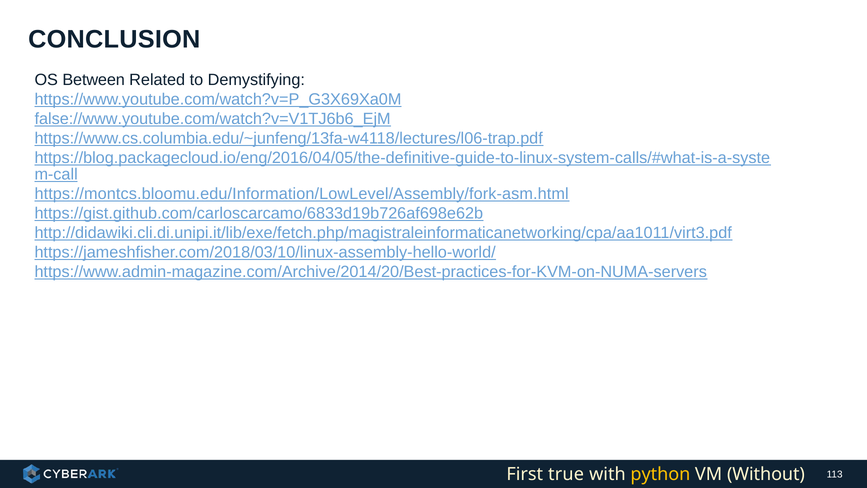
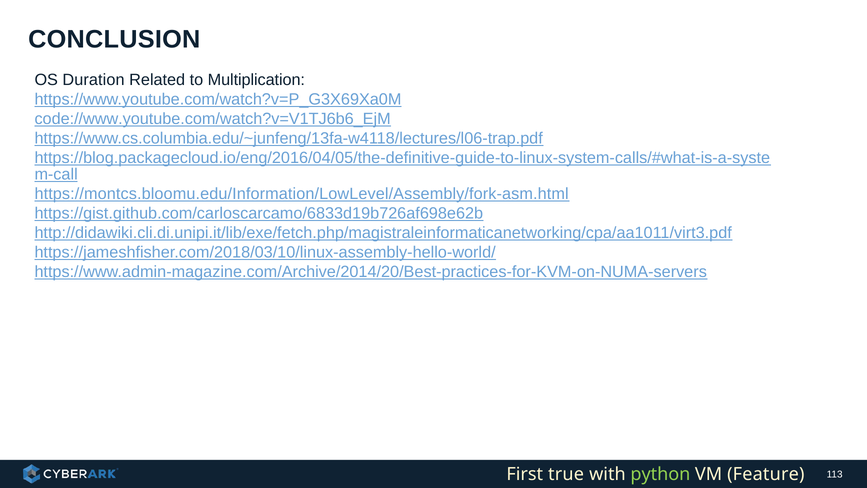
Between: Between -> Duration (94, 80)
Demystifying: Demystifying -> Multiplication (256, 80)
false://www.youtube.com/watch?v=V1TJ6b6_EjM: false://www.youtube.com/watch?v=V1TJ6b6_EjM -> code://www.youtube.com/watch?v=V1TJ6b6_EjM (213, 119)
python colour: yellow -> light green (660, 474)
Without: Without -> Feature (766, 474)
